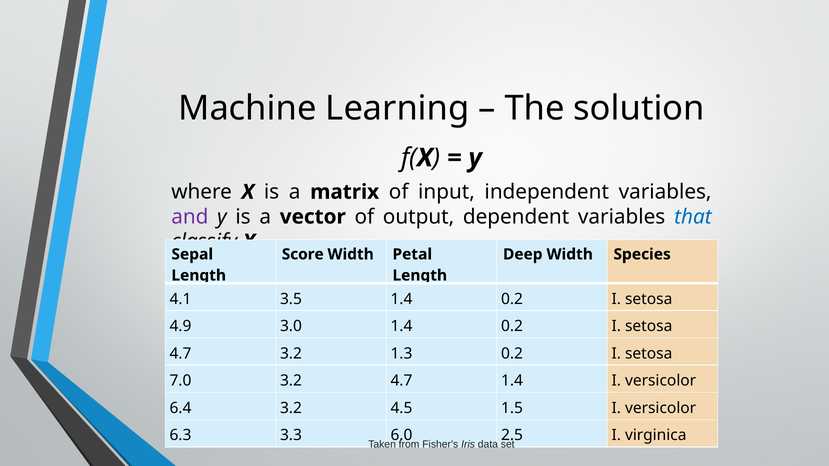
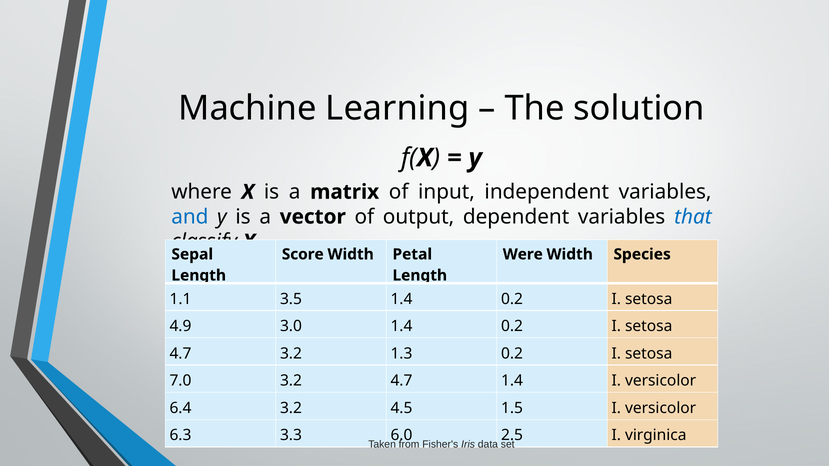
and colour: purple -> blue (190, 217)
Deep: Deep -> Were (523, 254)
4.1: 4.1 -> 1.1 (180, 299)
